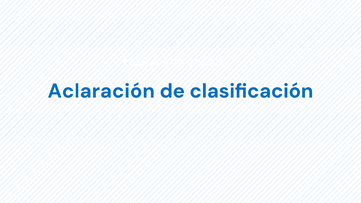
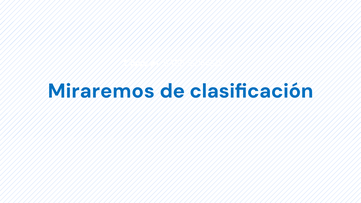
Aclaración: Aclaración -> Miraremos (101, 91)
